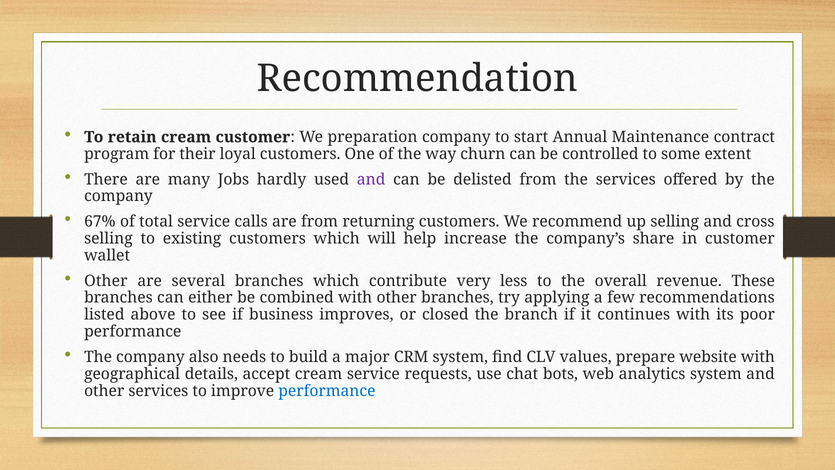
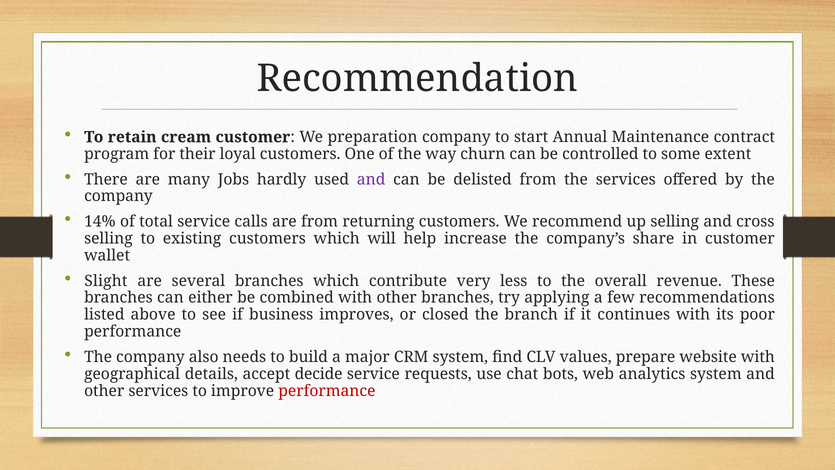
67%: 67% -> 14% (100, 222)
Other: Other -> Slight (106, 281)
accept cream: cream -> decide (319, 374)
performance colour: blue -> red (327, 391)
